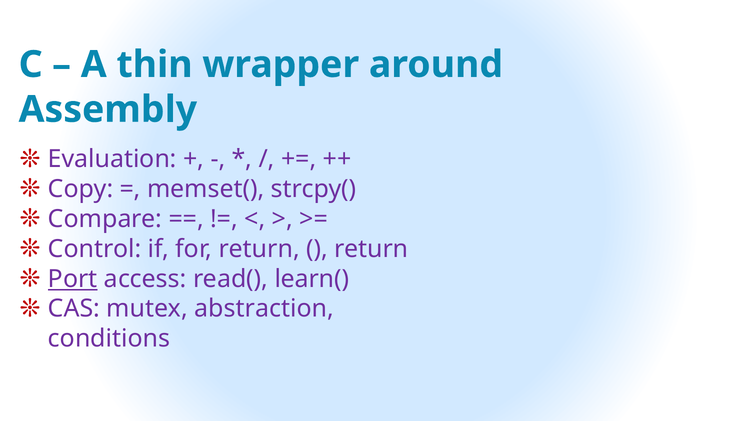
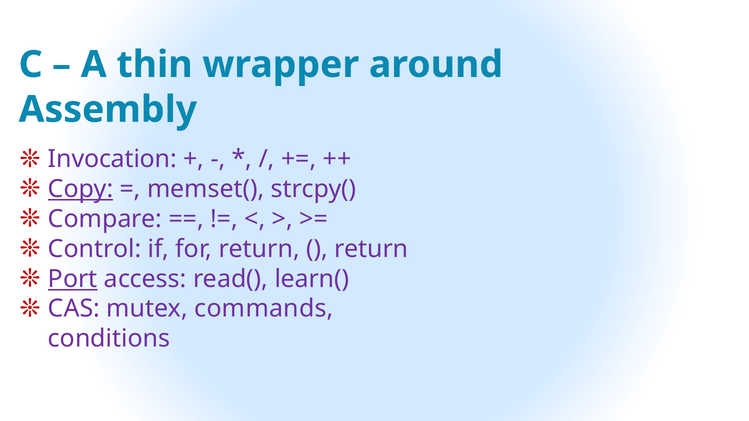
Evaluation: Evaluation -> Invocation (112, 159)
Copy underline: none -> present (81, 189)
abstraction: abstraction -> commands (264, 309)
